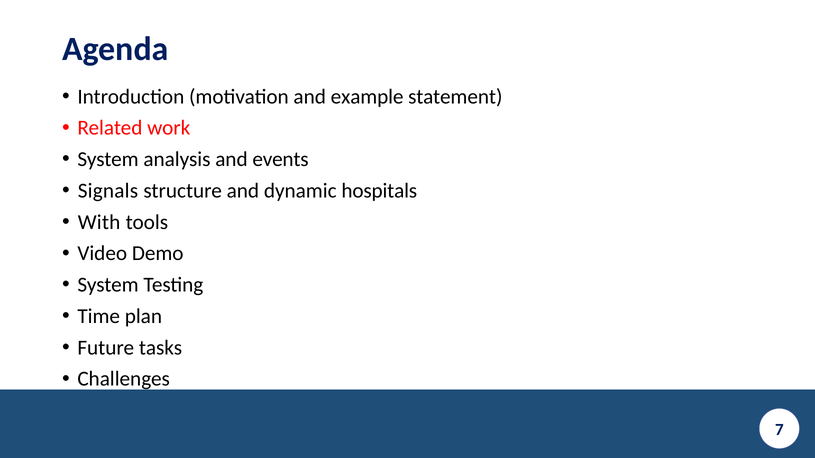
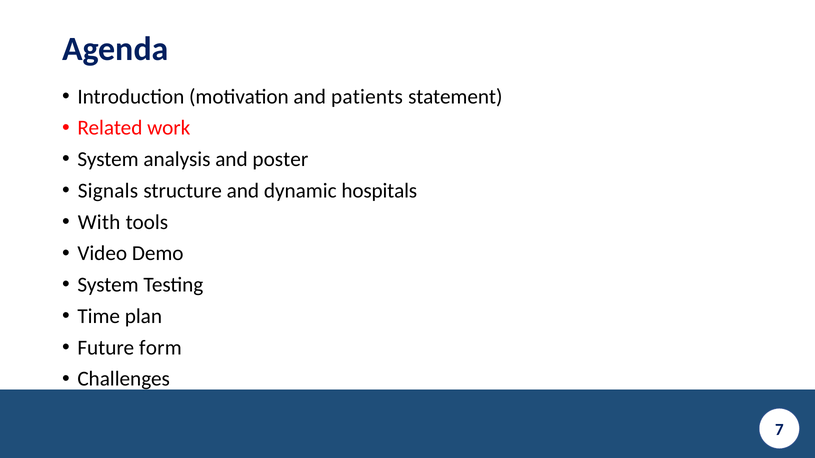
example: example -> patients (367, 97)
events: events -> poster (280, 159)
tasks: tasks -> form (160, 348)
